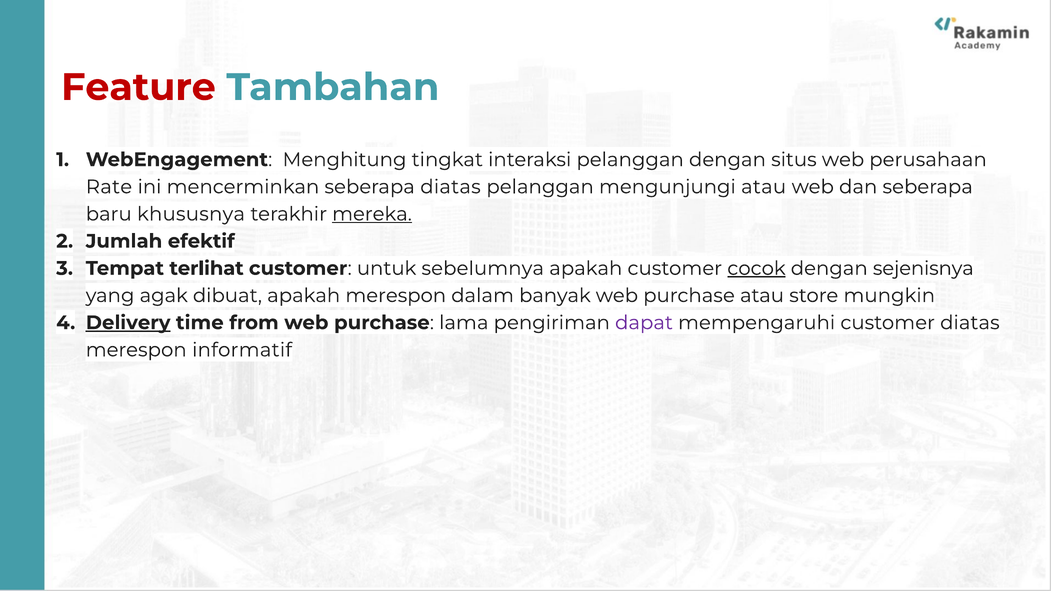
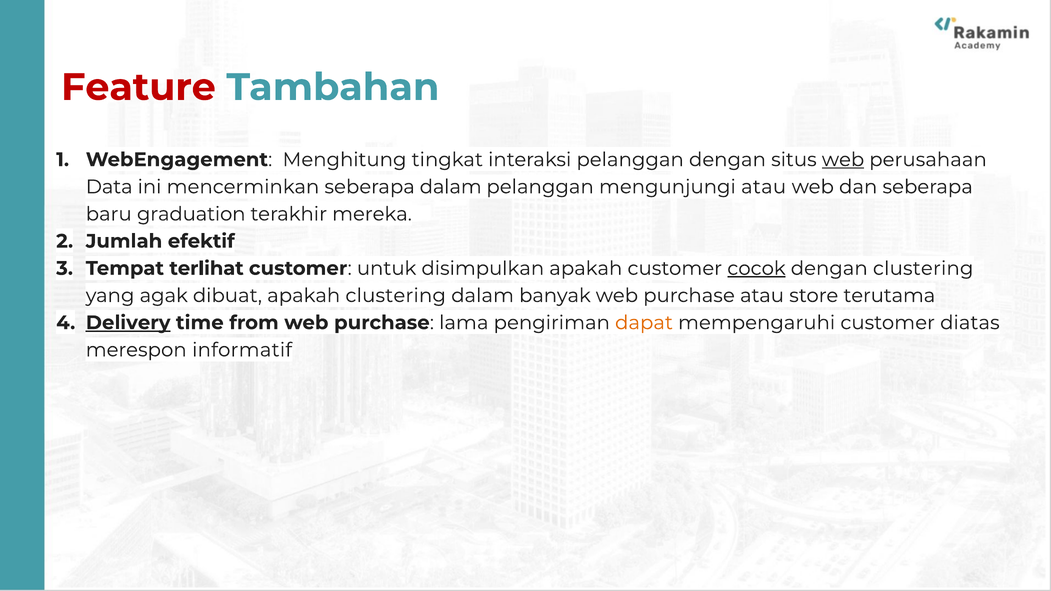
web underline: none -> present (843, 160)
Rate: Rate -> Data (109, 187)
seberapa diatas: diatas -> dalam (451, 187)
khususnya: khususnya -> graduation (191, 214)
mereka underline: present -> none (372, 214)
sebelumnya: sebelumnya -> disimpulkan (483, 268)
dengan sejenisnya: sejenisnya -> clustering (923, 268)
apakah merespon: merespon -> clustering (396, 296)
mungkin: mungkin -> terutama (889, 296)
dapat colour: purple -> orange (644, 323)
